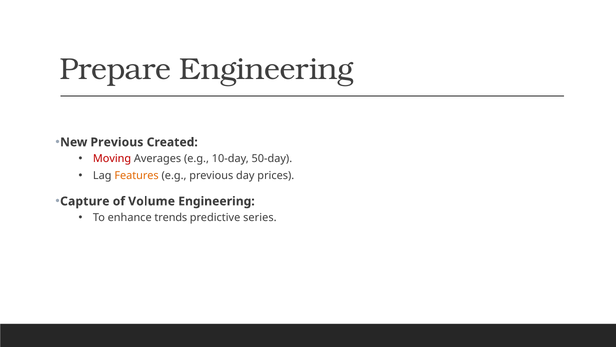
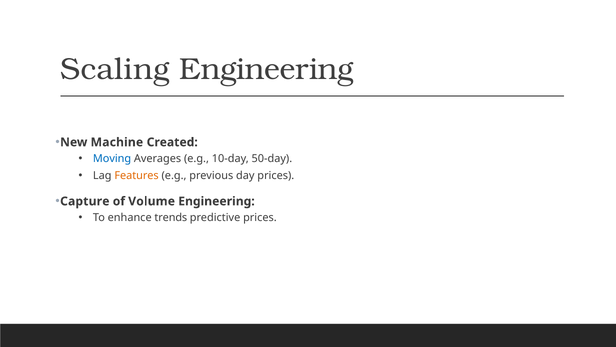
Prepare: Prepare -> Scaling (115, 69)
New Previous: Previous -> Machine (117, 142)
Moving colour: red -> blue (112, 158)
predictive series: series -> prices (260, 217)
